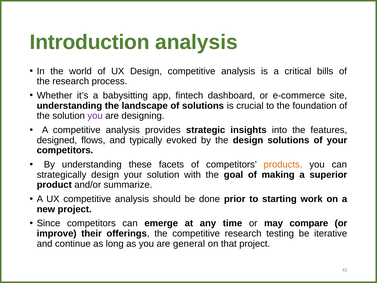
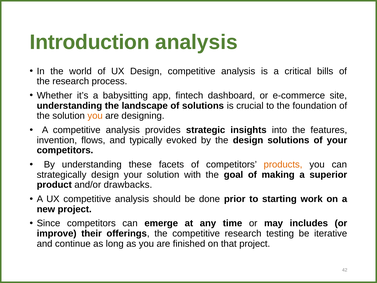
you colour: purple -> orange (95, 116)
designed: designed -> invention (57, 140)
summarize: summarize -> drawbacks (128, 185)
compare: compare -> includes (309, 223)
general: general -> finished (189, 243)
